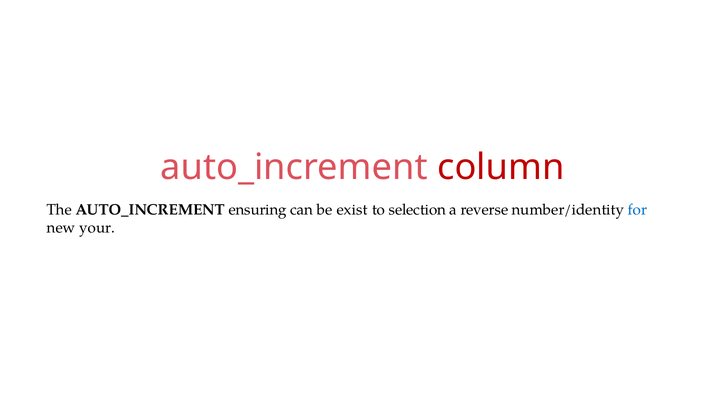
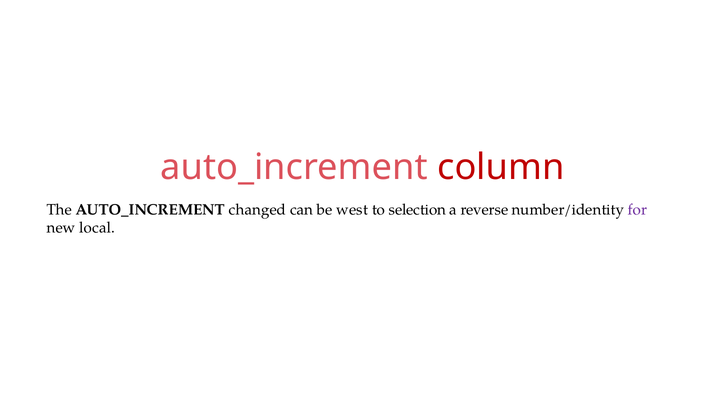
ensuring: ensuring -> changed (257, 209)
exist: exist -> west (352, 209)
for colour: blue -> purple (637, 209)
your: your -> local (97, 228)
